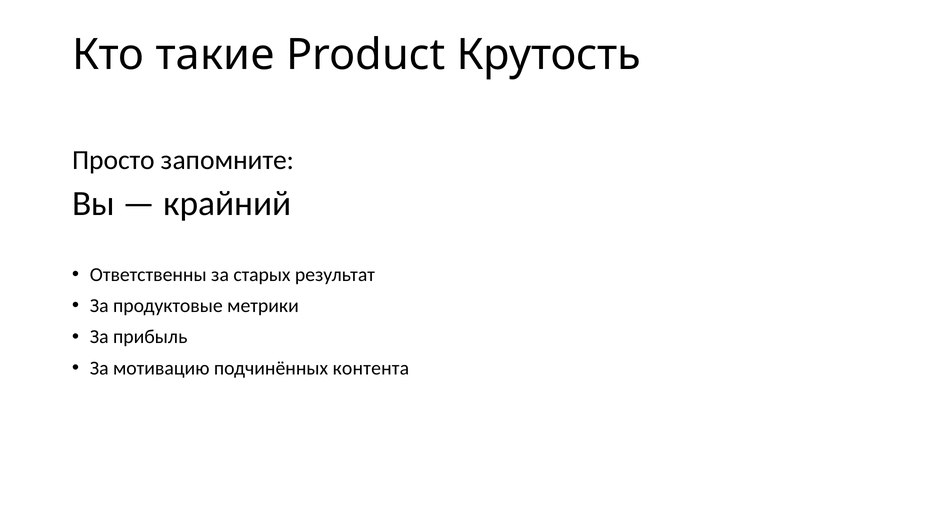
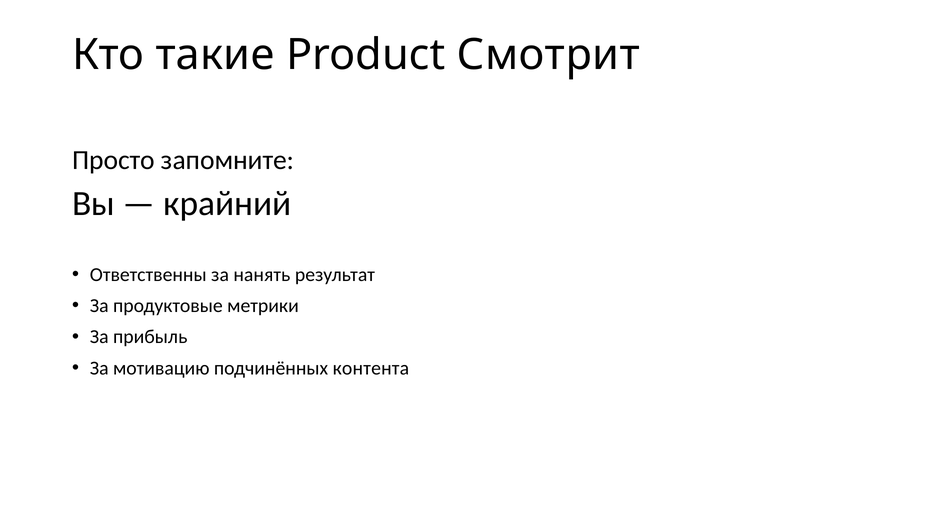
Крутость: Крутость -> Смотрит (548, 55)
старых: старых -> нанять (262, 275)
